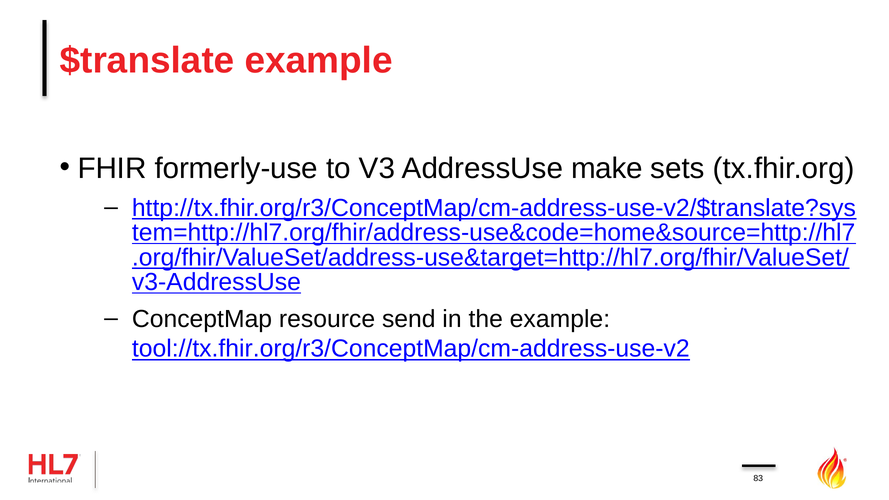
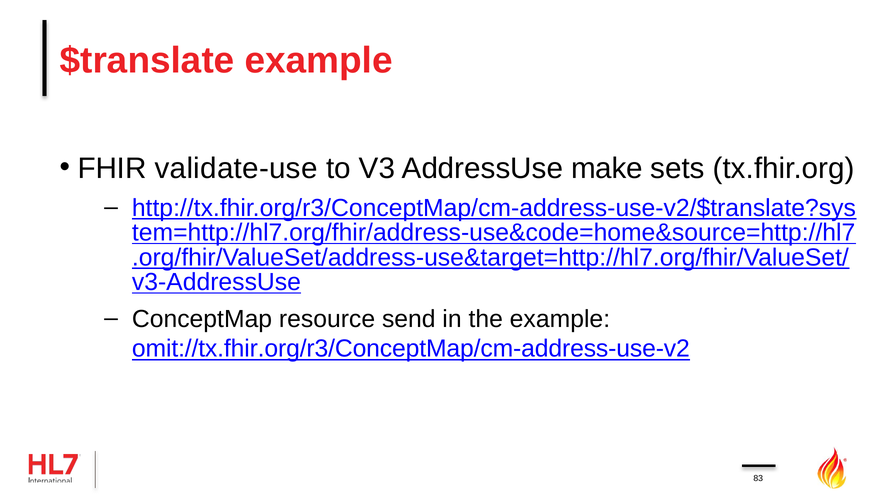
formerly-use: formerly-use -> validate-use (236, 168)
tool://tx.fhir.org/r3/ConceptMap/cm-address-use-v2: tool://tx.fhir.org/r3/ConceptMap/cm-address-use-v2 -> omit://tx.fhir.org/r3/ConceptMap/cm-address-use-v2 (411, 349)
